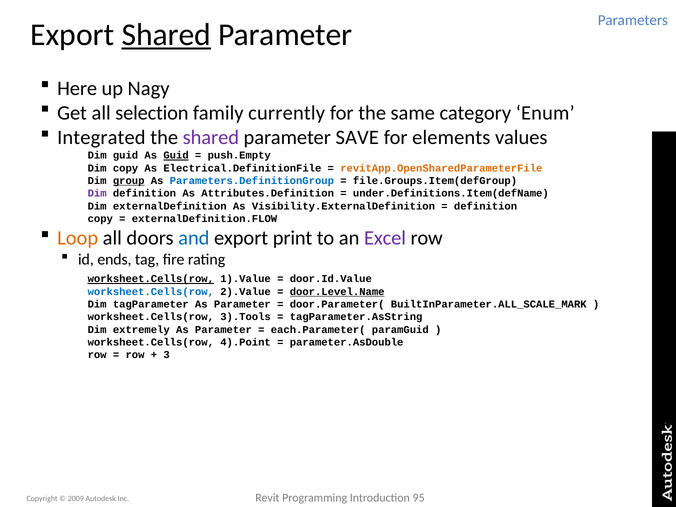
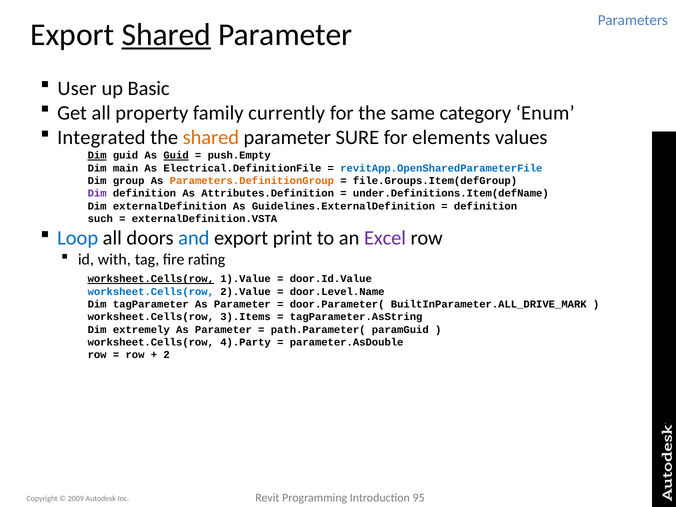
Here: Here -> User (77, 88)
Nagy: Nagy -> Basic (149, 88)
selection: selection -> property (152, 113)
shared colour: purple -> orange (211, 138)
SAVE: SAVE -> SURE (357, 138)
Dim underline: none -> present (97, 156)
Dim copy: copy -> main (126, 168)
revitApp.OpenSharedParameterFile colour: orange -> blue (441, 168)
group underline: present -> none (129, 181)
Parameters.DefinitionGroup colour: blue -> orange (252, 181)
Visibility.ExternalDefinition: Visibility.ExternalDefinition -> Guidelines.ExternalDefinition (343, 206)
copy: copy -> such (100, 219)
externalDefinition.FLOW: externalDefinition.FLOW -> externalDefinition.VSTA (204, 219)
Loop colour: orange -> blue (78, 238)
ends: ends -> with (114, 260)
door.Level.Name underline: present -> none (337, 292)
BuiltInParameter.ALL_SCALE_MARK: BuiltInParameter.ALL_SCALE_MARK -> BuiltInParameter.ALL_DRIVE_MARK (489, 304)
3).Tools: 3).Tools -> 3).Items (246, 317)
each.Parameter(: each.Parameter( -> path.Parameter( (318, 330)
4).Point: 4).Point -> 4).Party (246, 342)
3: 3 -> 2 (167, 355)
